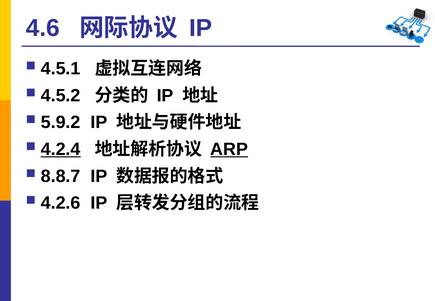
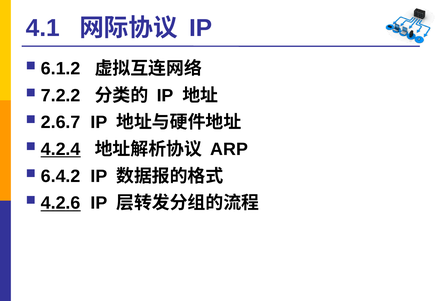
4.6: 4.6 -> 4.1 (43, 28)
4.5.1: 4.5.1 -> 6.1.2 (61, 69)
4.5.2: 4.5.2 -> 7.2.2 (61, 96)
5.9.2: 5.9.2 -> 2.6.7 (61, 122)
ARP underline: present -> none (229, 149)
8.8.7: 8.8.7 -> 6.4.2 (61, 176)
4.2.6 underline: none -> present (61, 203)
